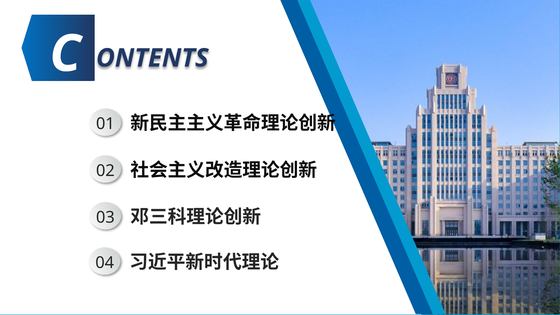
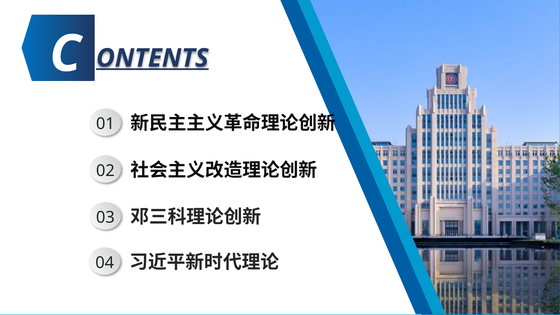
ONTENTS underline: none -> present (152, 58)
